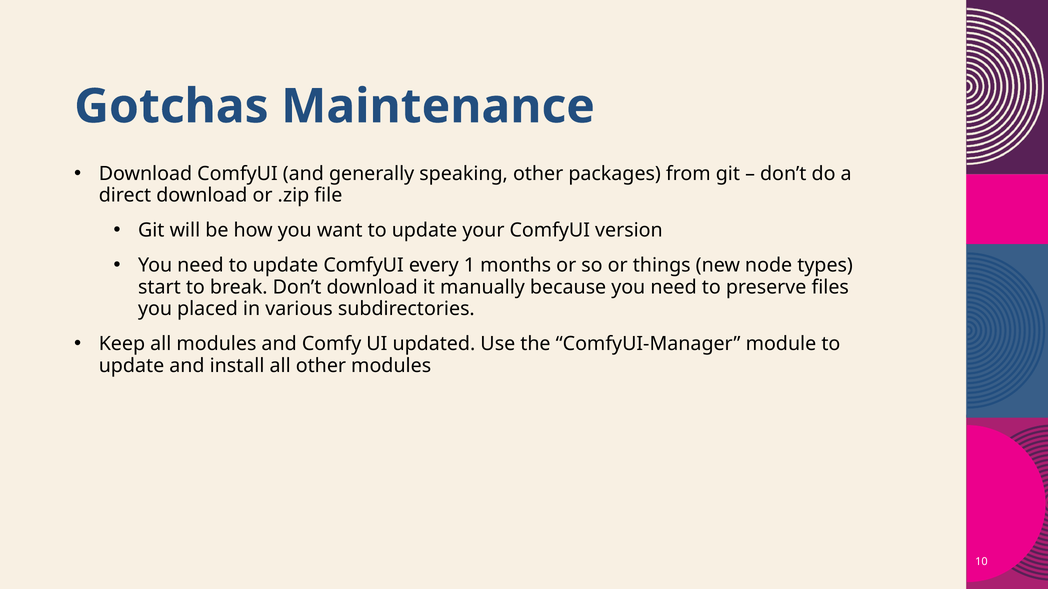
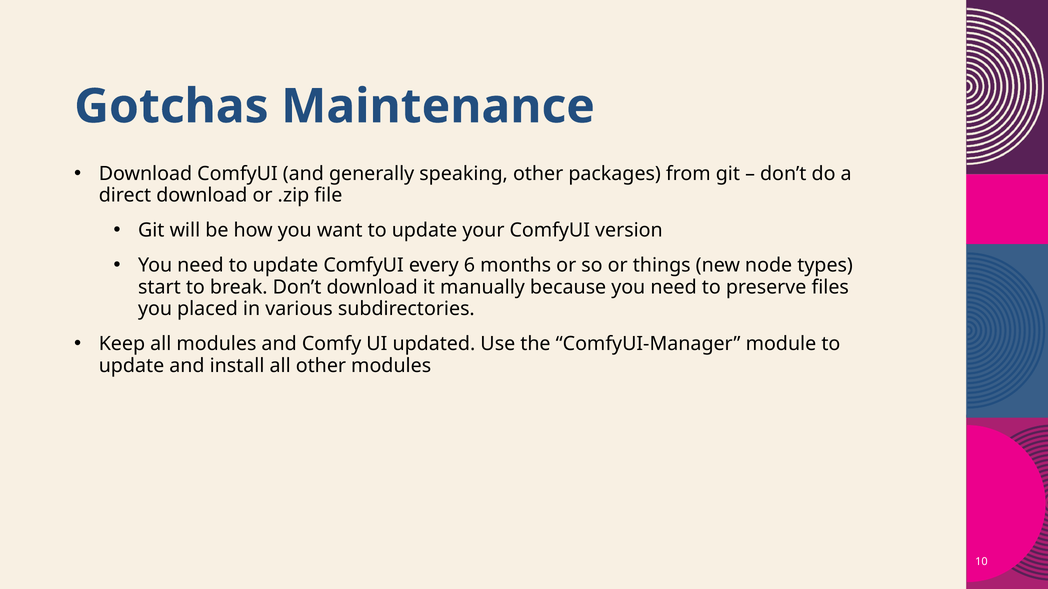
1: 1 -> 6 (469, 265)
